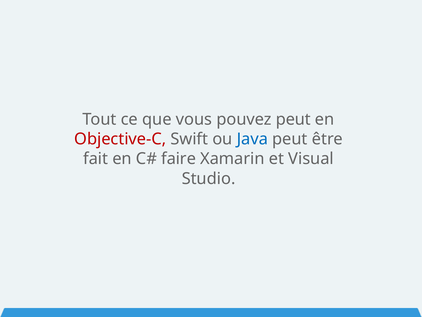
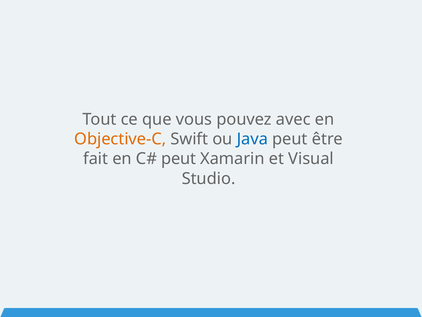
pouvez peut: peut -> avec (293, 119)
Objective-C colour: red -> orange (120, 139)
faire: faire -> peut (179, 159)
